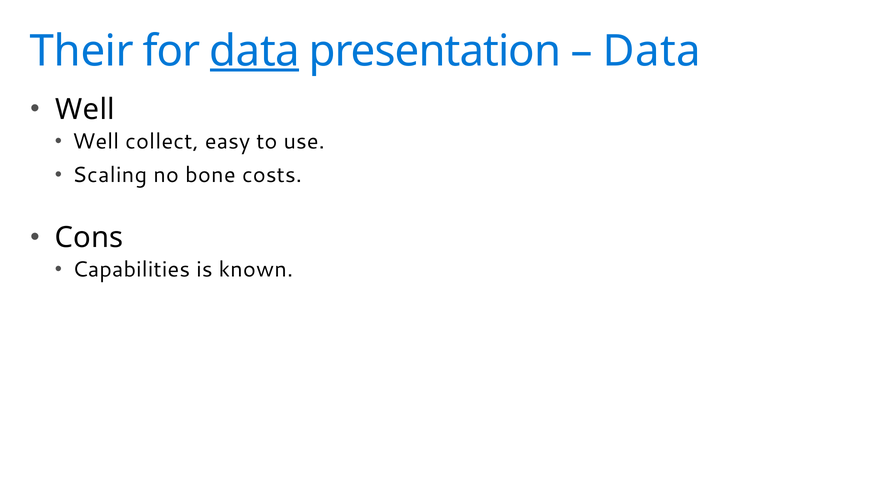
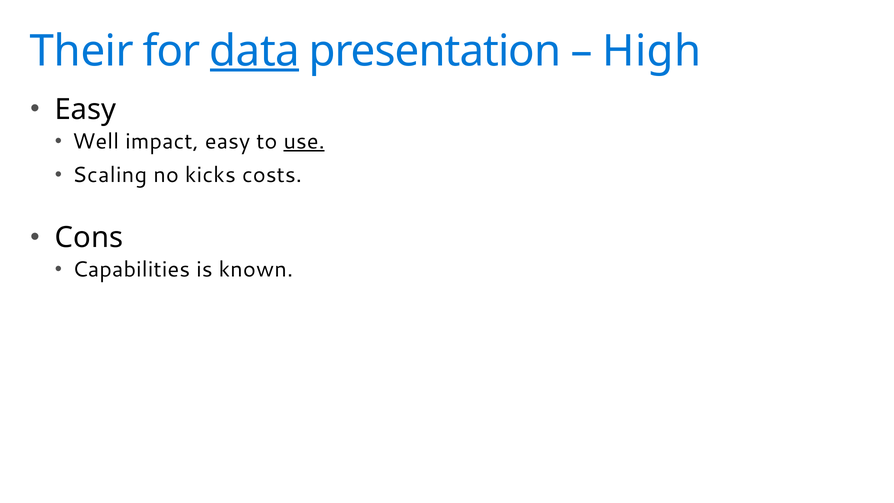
Data: Data -> High (652, 51)
Well: Well -> Easy (85, 109)
collect: collect -> impact (162, 141)
use underline: none -> present (304, 141)
bone: bone -> kicks (210, 175)
